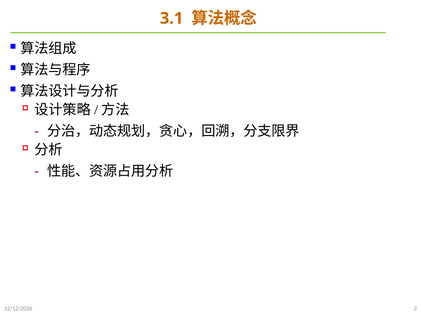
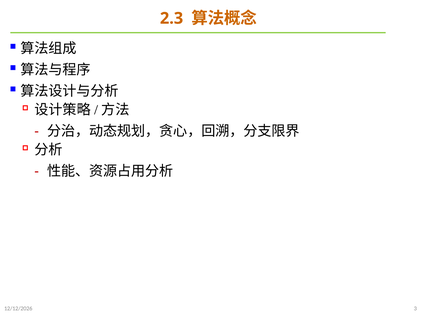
3.1: 3.1 -> 2.3 (172, 18)
